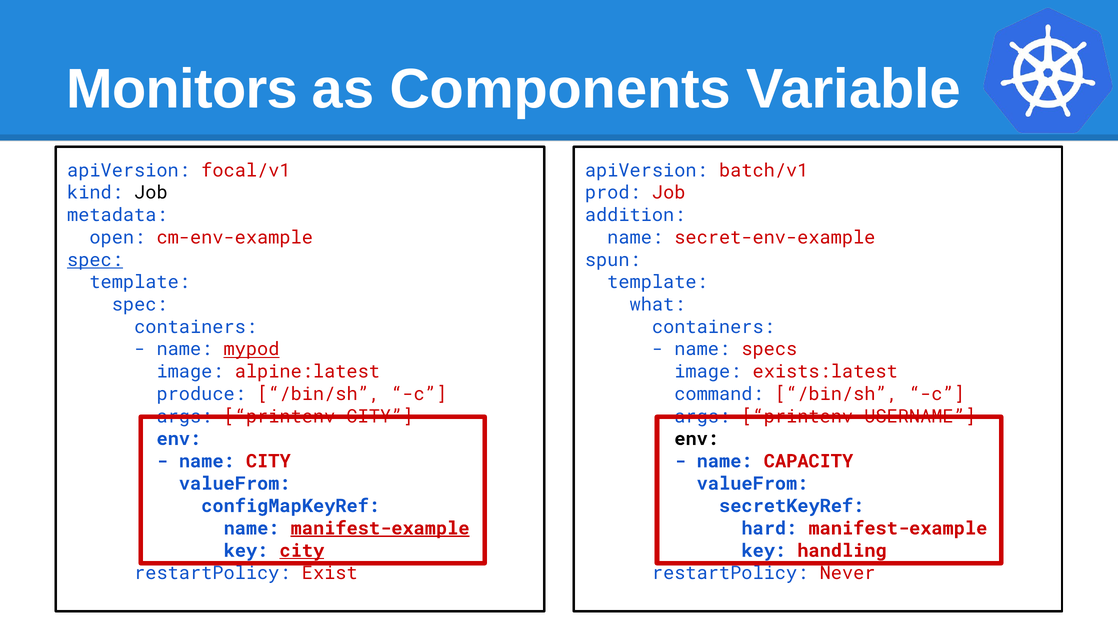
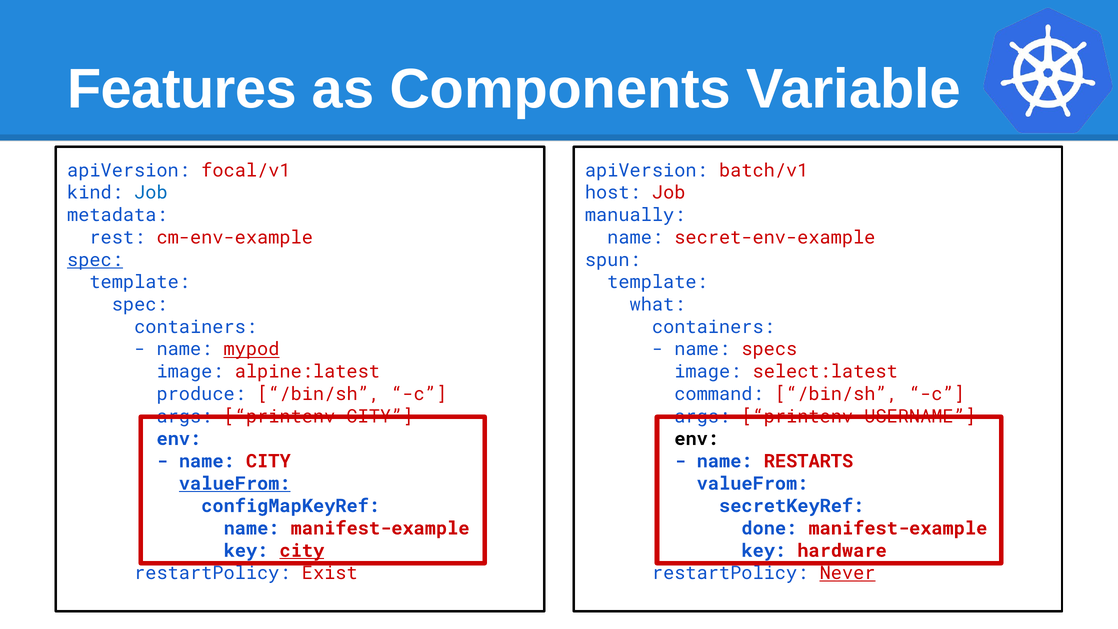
Monitors: Monitors -> Features (182, 89)
Job colour: black -> blue (151, 193)
prod: prod -> host (613, 193)
addition: addition -> manually (635, 215)
open: open -> rest (117, 237)
exists:latest: exists:latest -> select:latest (825, 372)
CAPACITY: CAPACITY -> RESTARTS (808, 461)
valueFrom underline: none -> present (235, 483)
manifest-example underline: present -> none (380, 528)
hard: hard -> done (769, 528)
handling: handling -> hardware (842, 551)
Never underline: none -> present (848, 573)
